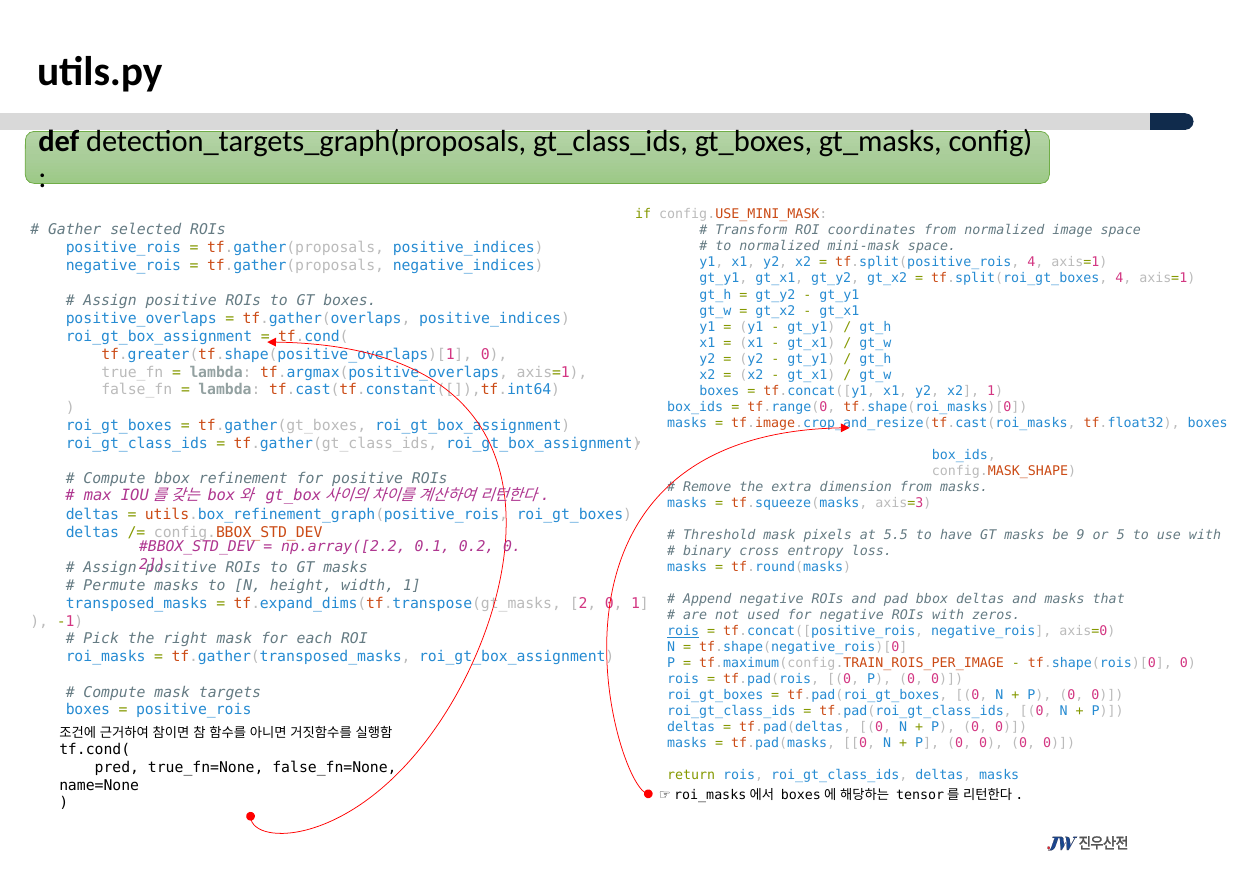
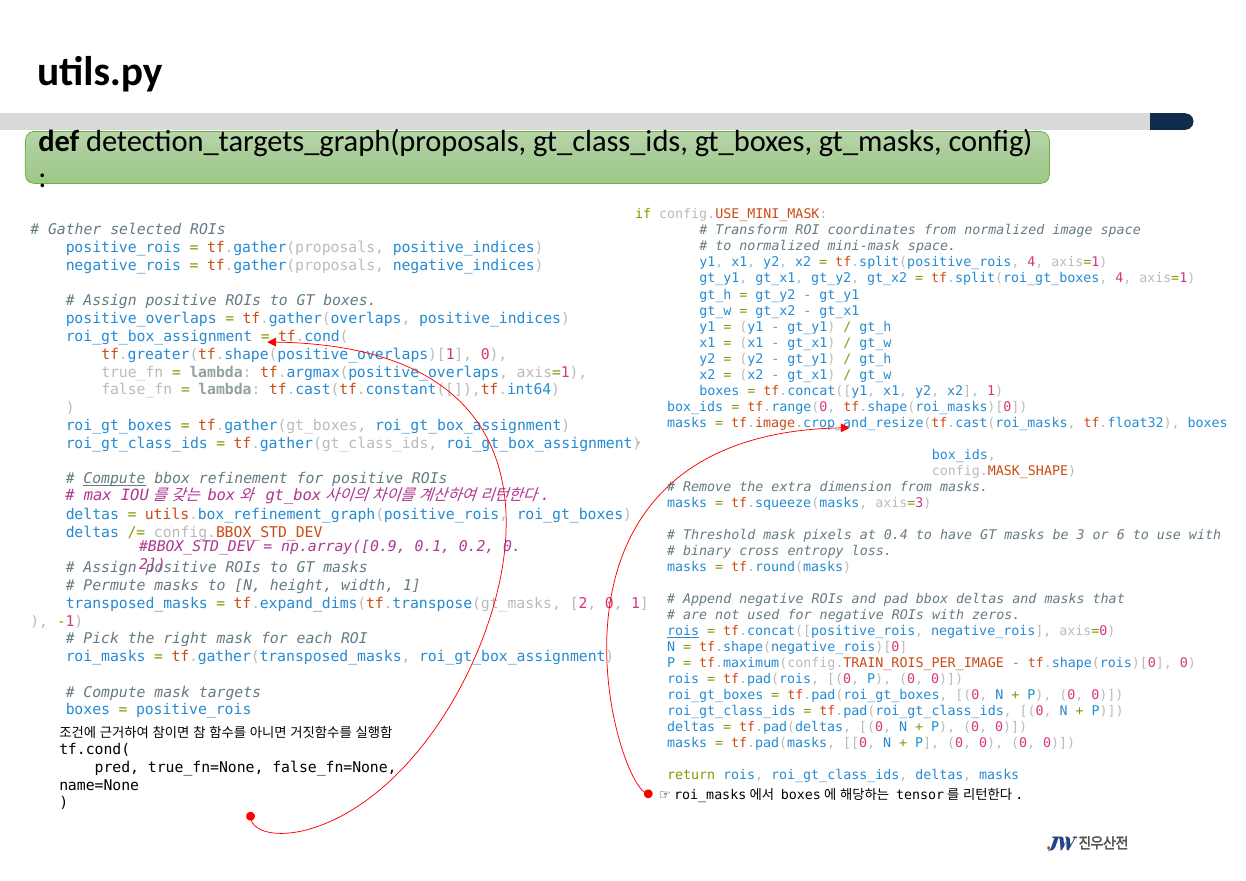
Compute underline: none -> present (115, 479)
5.5: 5.5 -> 0.4 (896, 535)
9: 9 -> 3 (1081, 535)
5: 5 -> 6 (1121, 535)
np.array([2.2: np.array([2.2 -> np.array([0.9 (343, 547)
